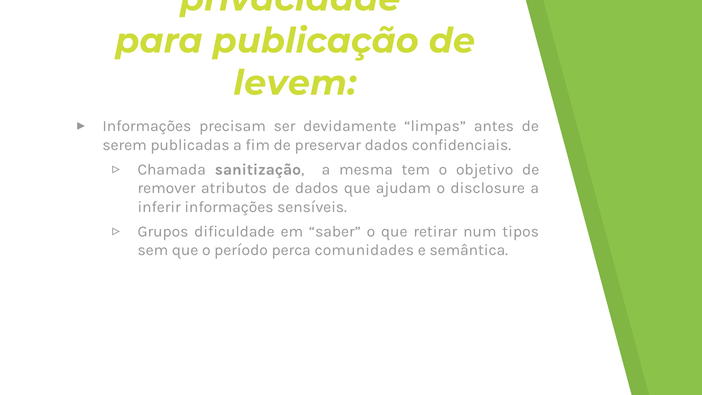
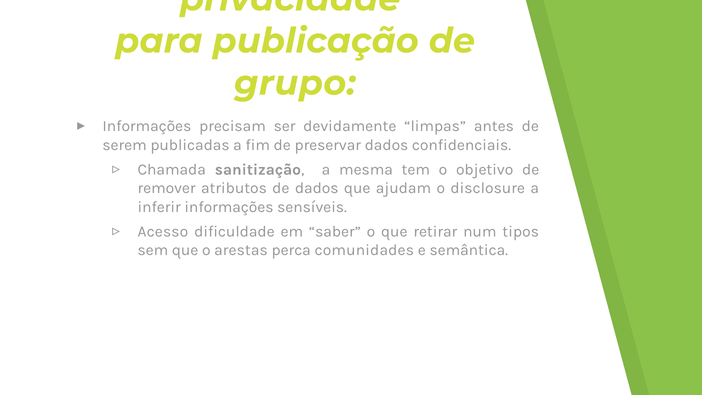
levem: levem -> grupo (295, 83)
Grupos: Grupos -> Acesso (163, 231)
período: período -> arestas (241, 250)
